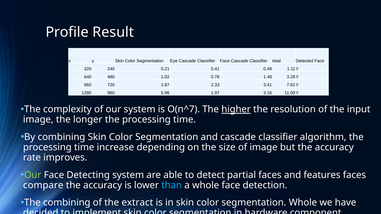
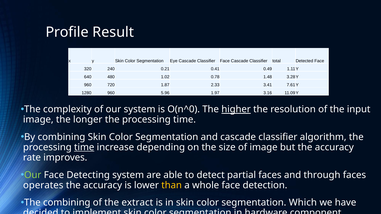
O(n^7: O(n^7 -> O(n^0 (184, 109)
time underline: none -> present (84, 147)
features: features -> through (322, 175)
compare: compare -> operates (43, 185)
than colour: light blue -> yellow (172, 185)
segmentation Whole: Whole -> Which (303, 203)
